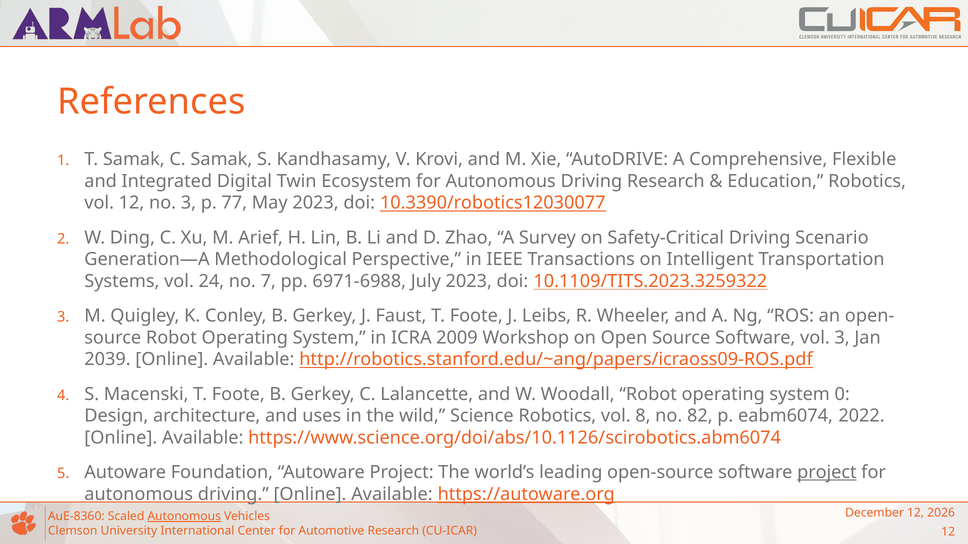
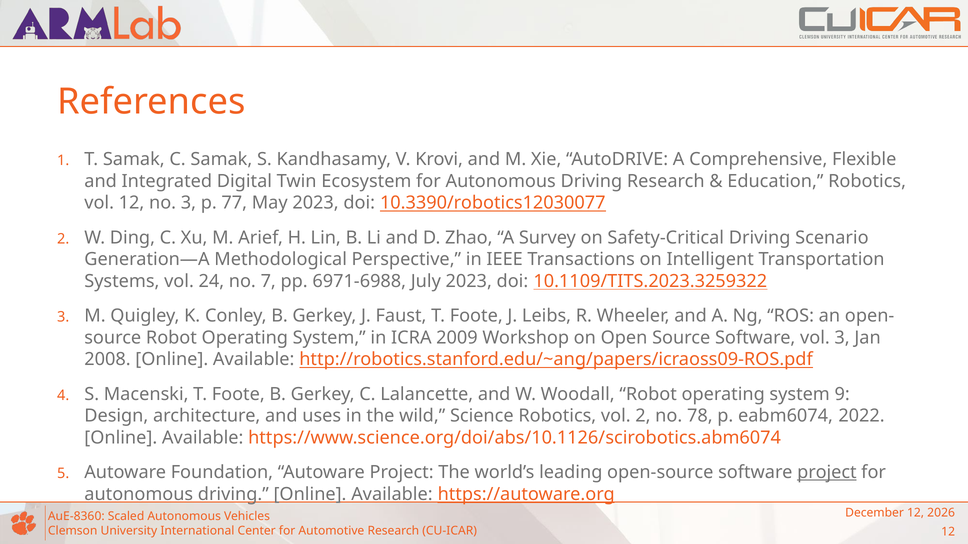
2039: 2039 -> 2008 (108, 360)
0: 0 -> 9 (842, 394)
vol 8: 8 -> 2 (643, 416)
82: 82 -> 78 (700, 416)
Autonomous underline: present -> none (184, 517)
